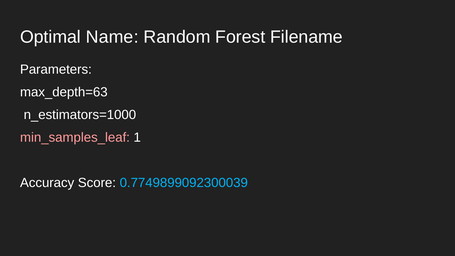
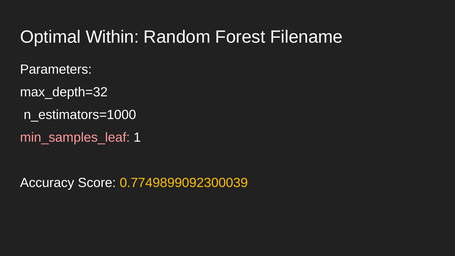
Name: Name -> Within (112, 37)
max_depth=63: max_depth=63 -> max_depth=32 (64, 92)
0.7749899092300039 colour: light blue -> yellow (184, 183)
